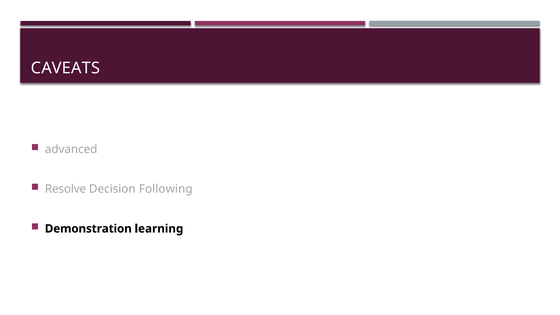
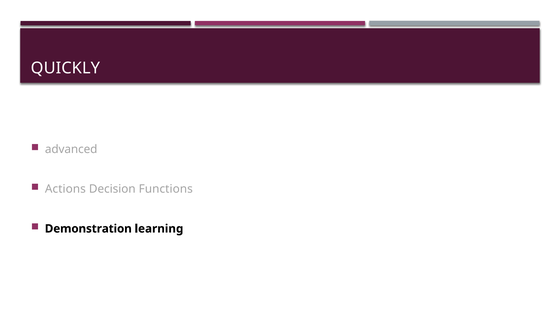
CAVEATS: CAVEATS -> QUICKLY (65, 68)
Resolve: Resolve -> Actions (65, 189)
Following: Following -> Functions (166, 189)
